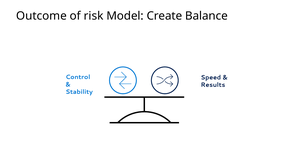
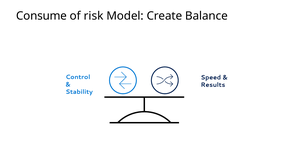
Outcome: Outcome -> Consume (42, 16)
